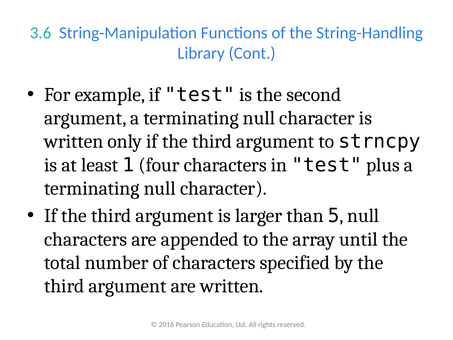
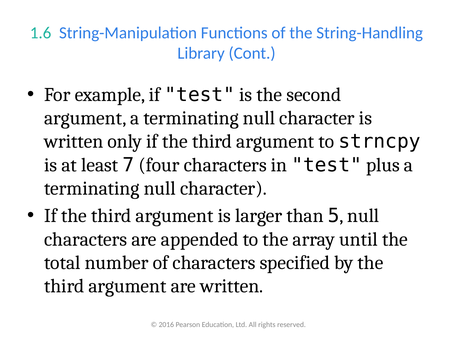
3.6: 3.6 -> 1.6 (41, 33)
1: 1 -> 7 (128, 165)
